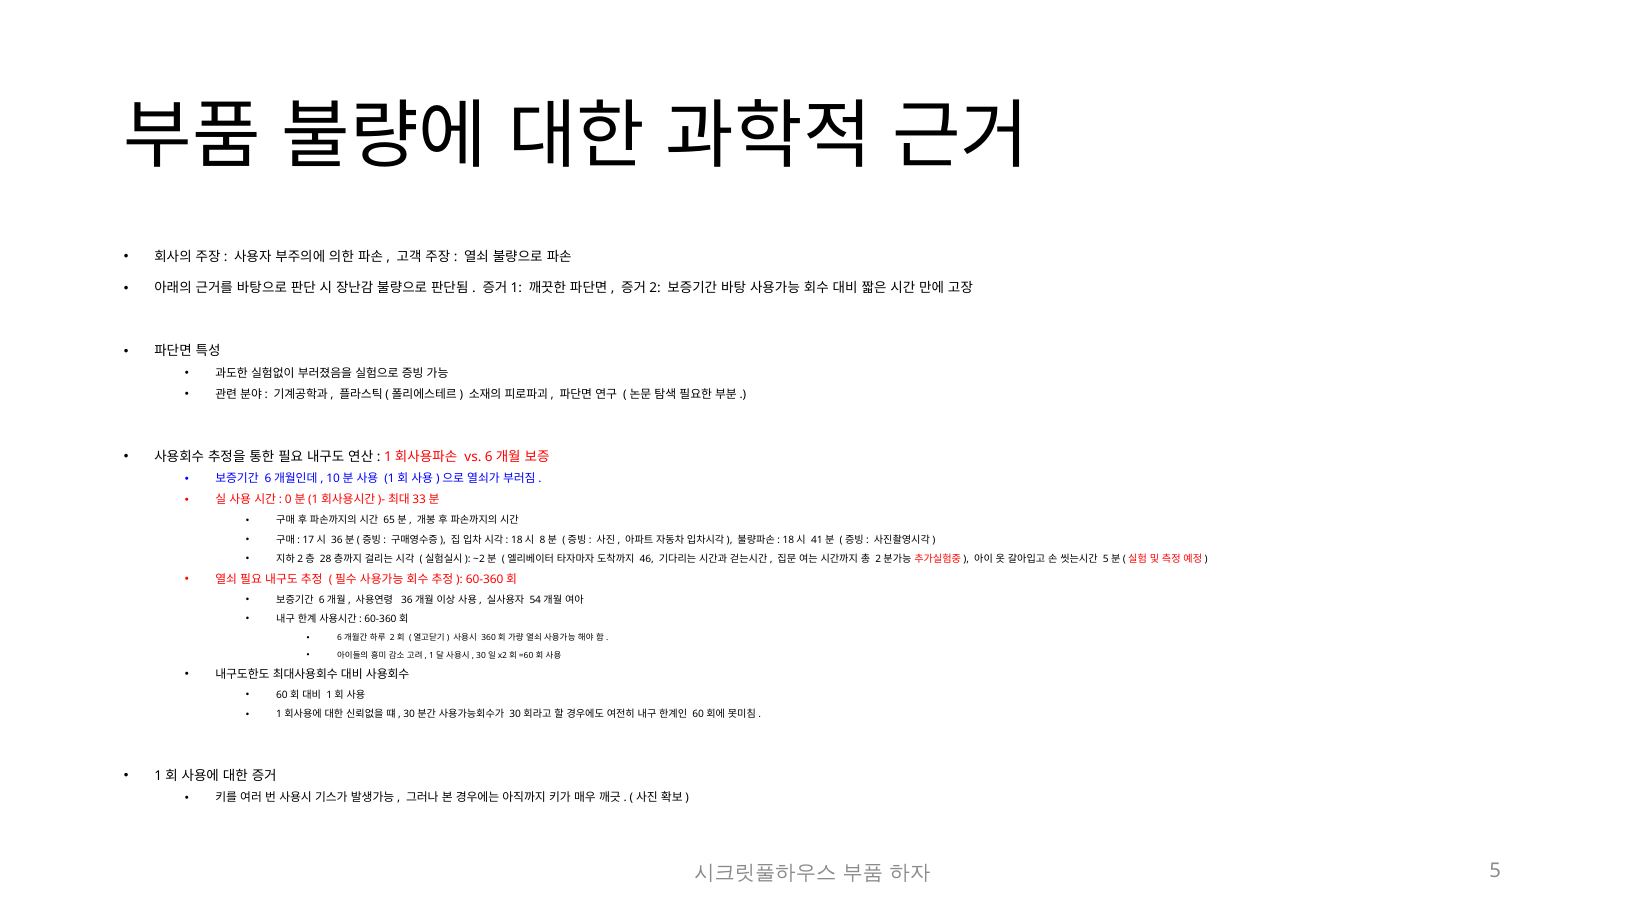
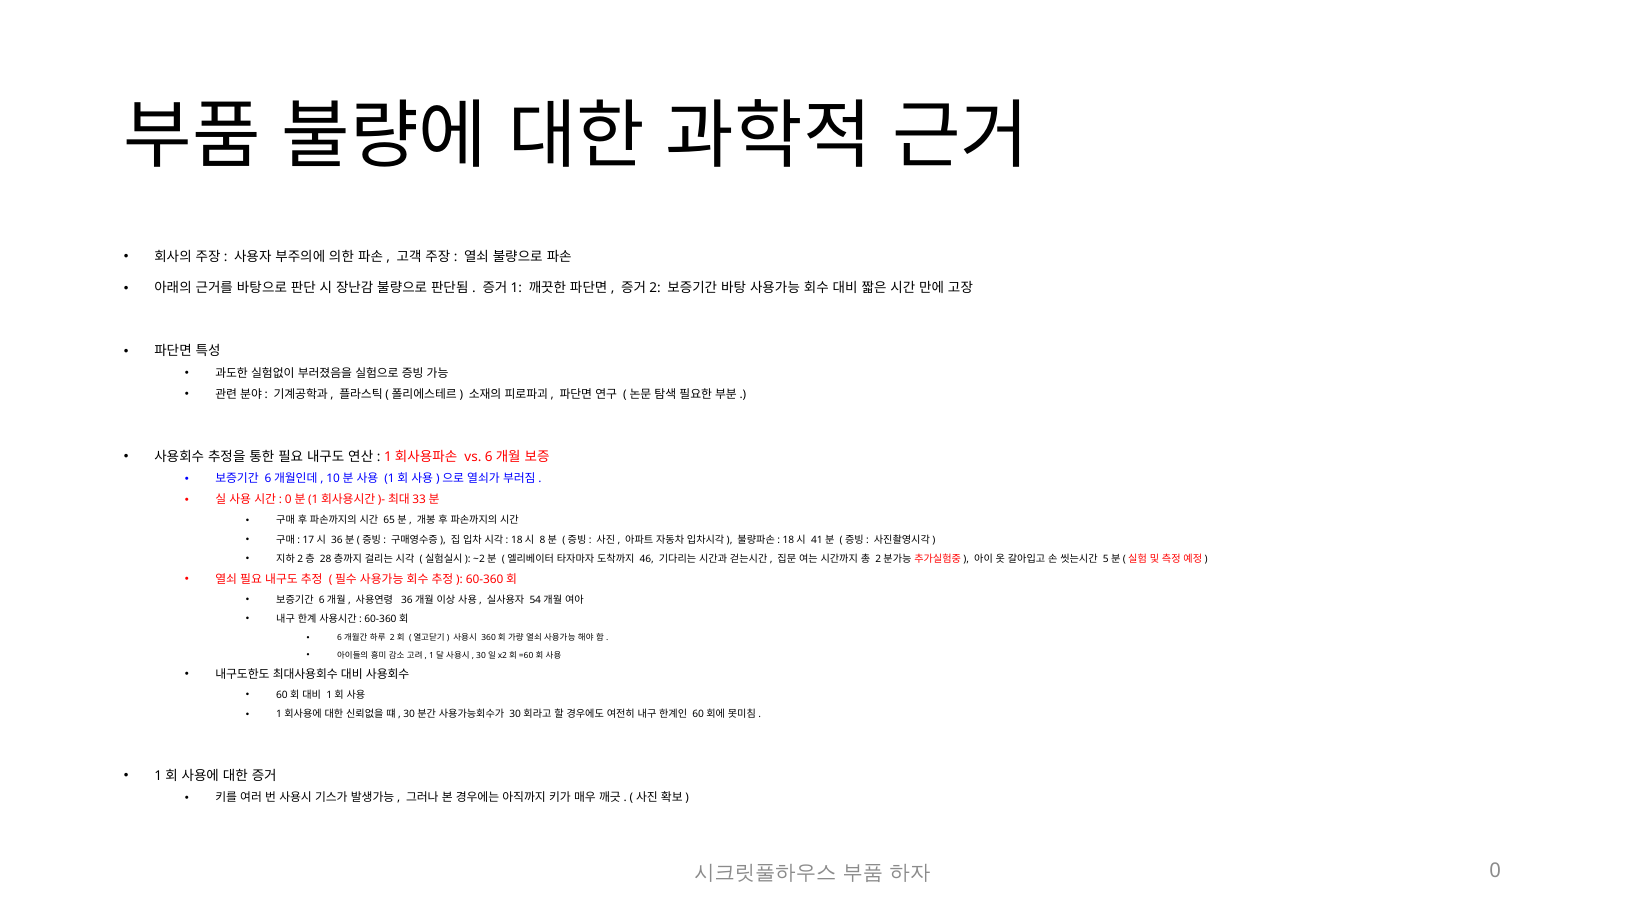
5: 5 -> 0 (1495, 871)
